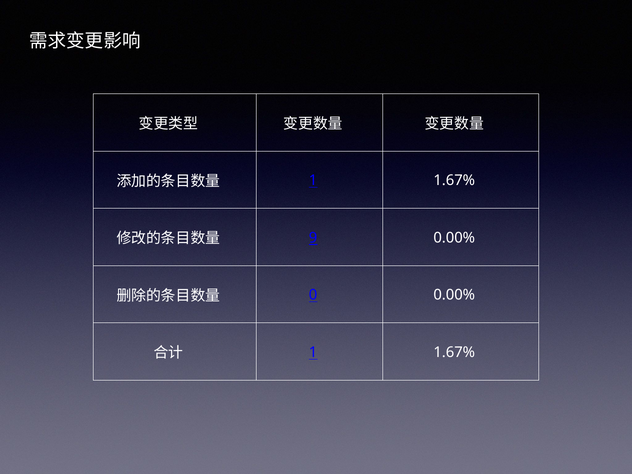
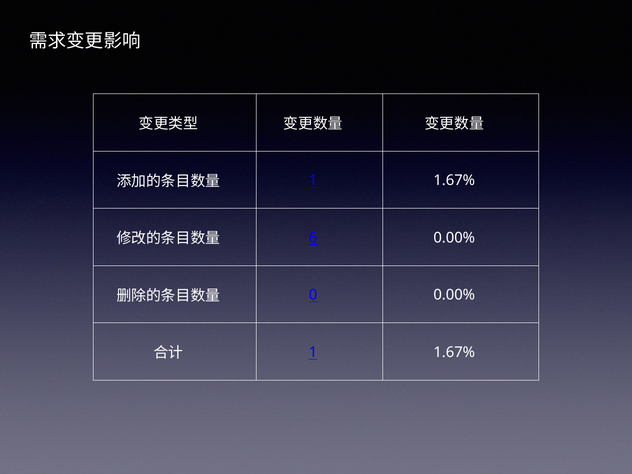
9: 9 -> 6 (313, 238)
